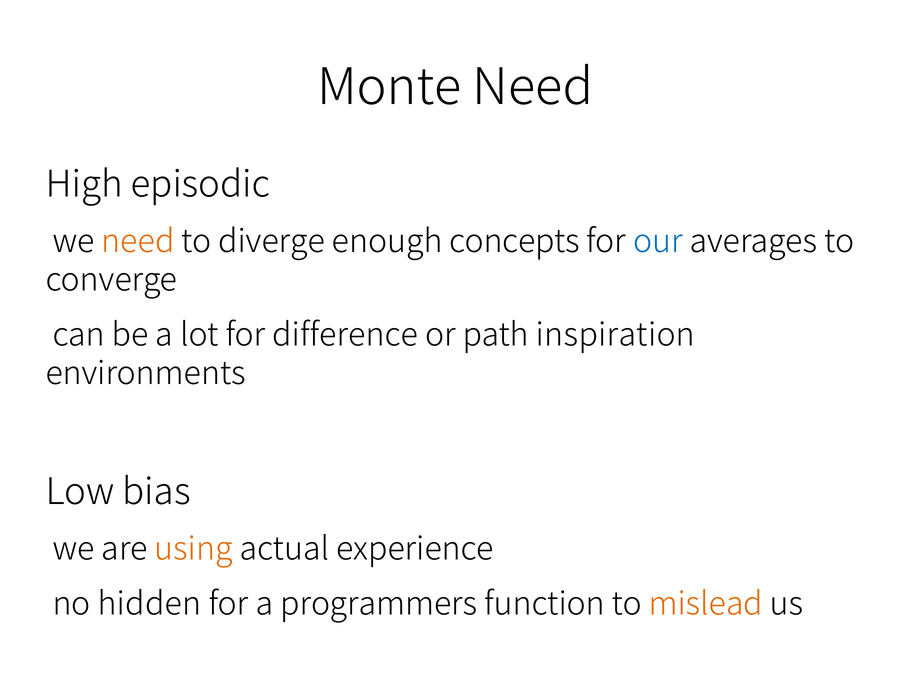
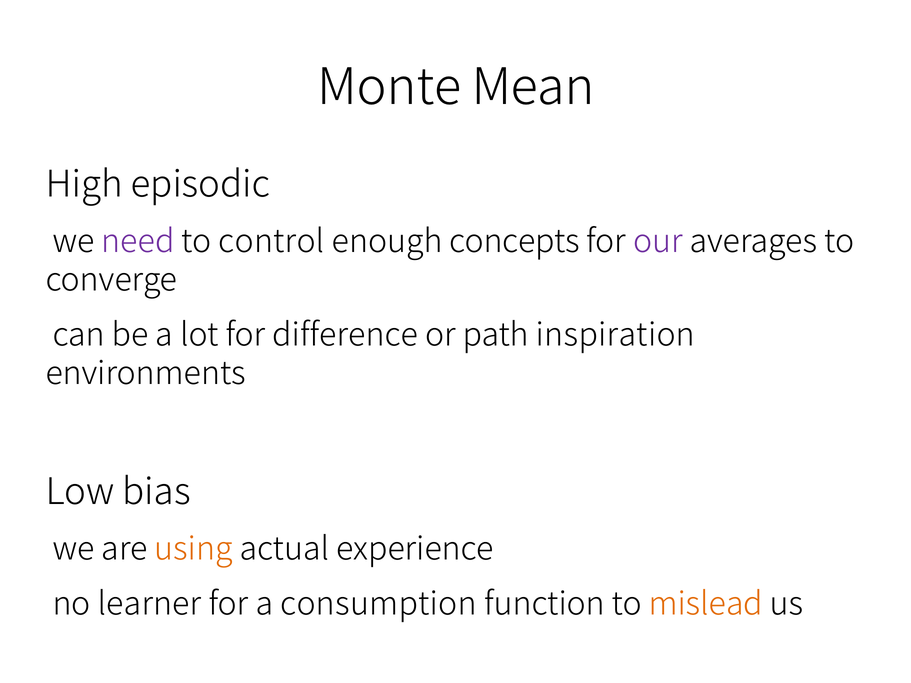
Monte Need: Need -> Mean (533, 88)
need colour: orange -> purple (138, 242)
diverge: diverge -> control (272, 242)
our colour: blue -> purple (658, 242)
hidden: hidden -> learner (150, 604)
programmers: programmers -> consumption (379, 604)
